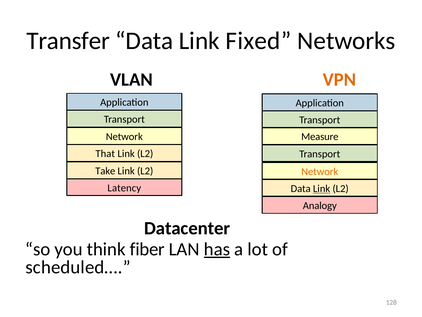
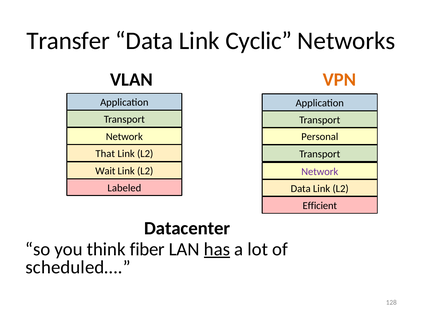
Fixed: Fixed -> Cyclic (259, 41)
Measure: Measure -> Personal (320, 137)
Take: Take -> Wait (105, 171)
Network colour: orange -> purple (320, 171)
Latency: Latency -> Labeled (124, 188)
Link underline: present -> none (322, 188)
Analogy: Analogy -> Efficient (320, 205)
